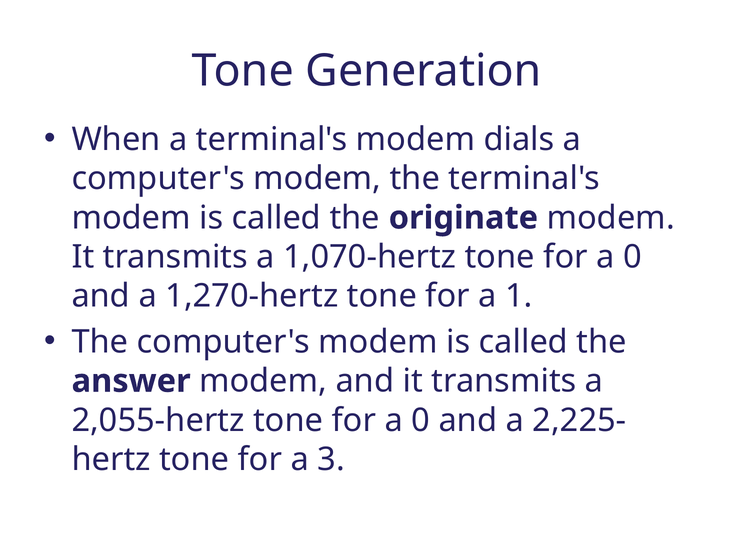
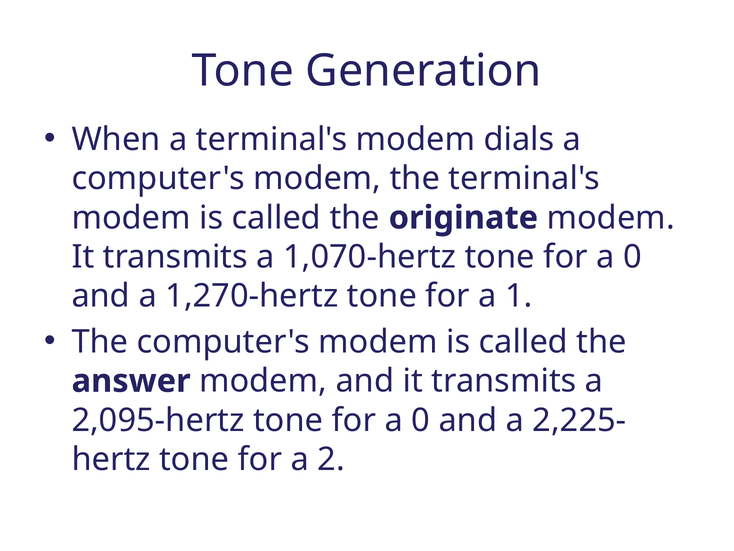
2,055-hertz: 2,055-hertz -> 2,095-hertz (158, 420)
3: 3 -> 2 (331, 459)
